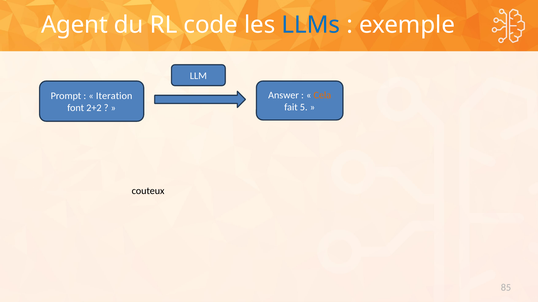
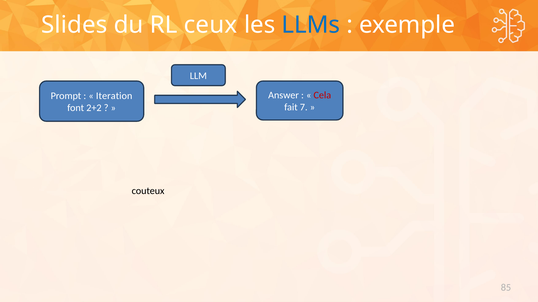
Agent: Agent -> Slides (74, 25)
code: code -> ceux (211, 25)
Cela colour: orange -> red (322, 95)
5: 5 -> 7 (304, 107)
